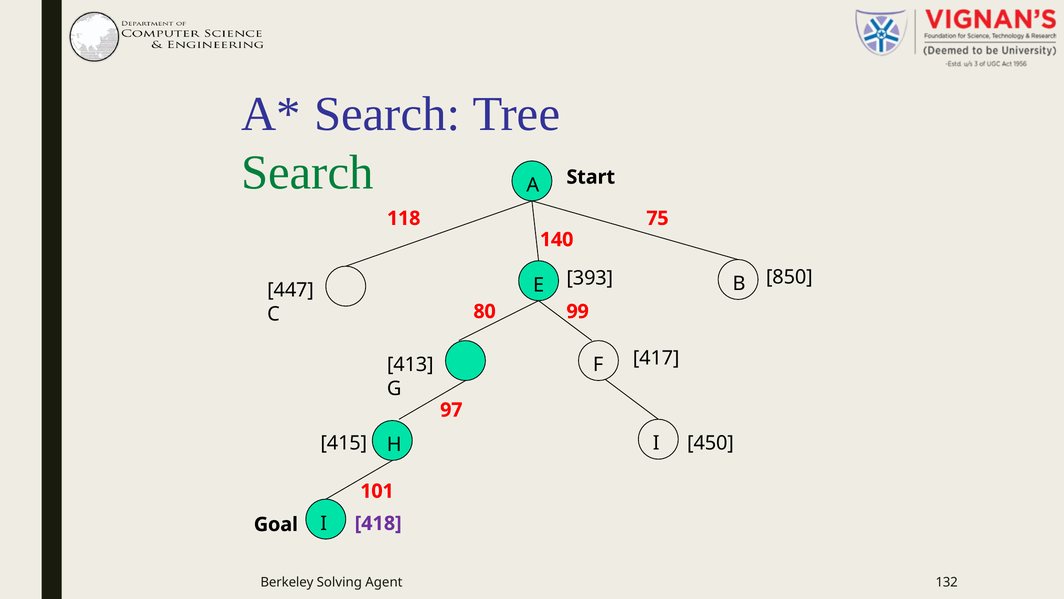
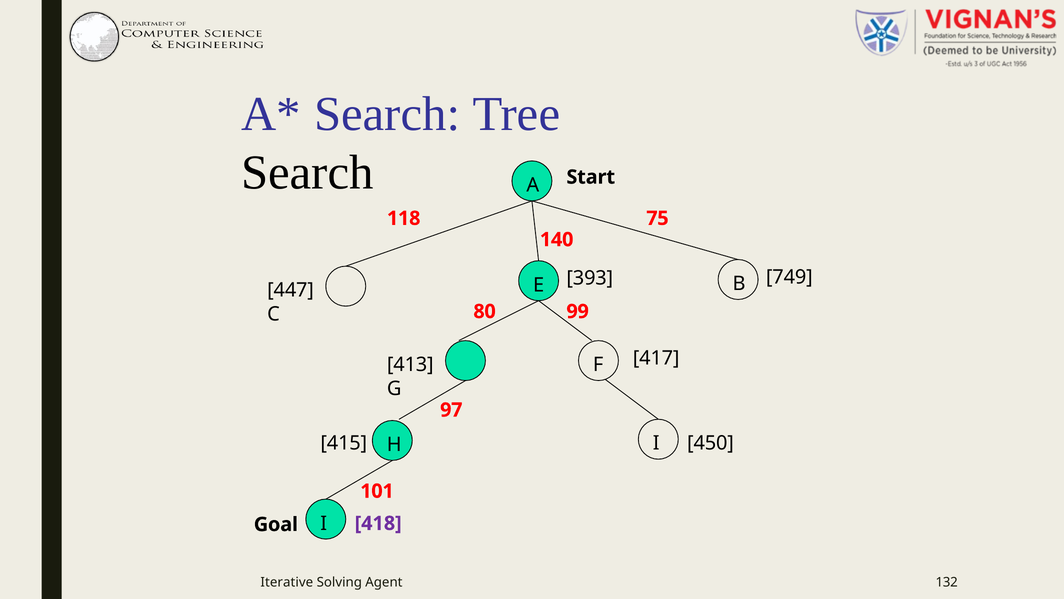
Search colour: green -> black (307, 173)
850: 850 -> 749 (789, 277)
Berkeley: Berkeley -> Iterative (287, 582)
